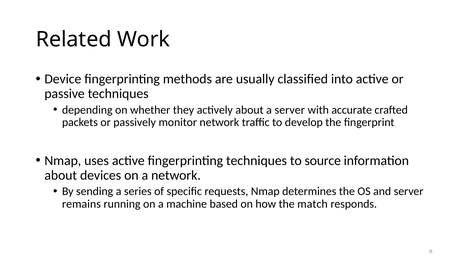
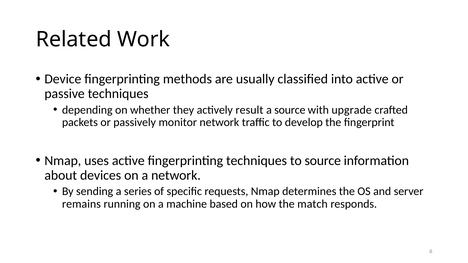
actively about: about -> result (249, 110)
a server: server -> source (290, 110)
accurate: accurate -> upgrade (352, 110)
